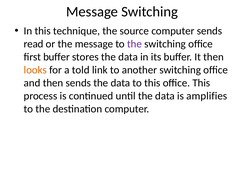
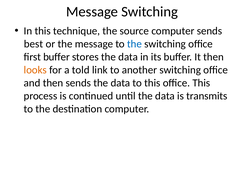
read: read -> best (33, 44)
the colour: purple -> blue (135, 44)
amplifies: amplifies -> transmits (207, 96)
